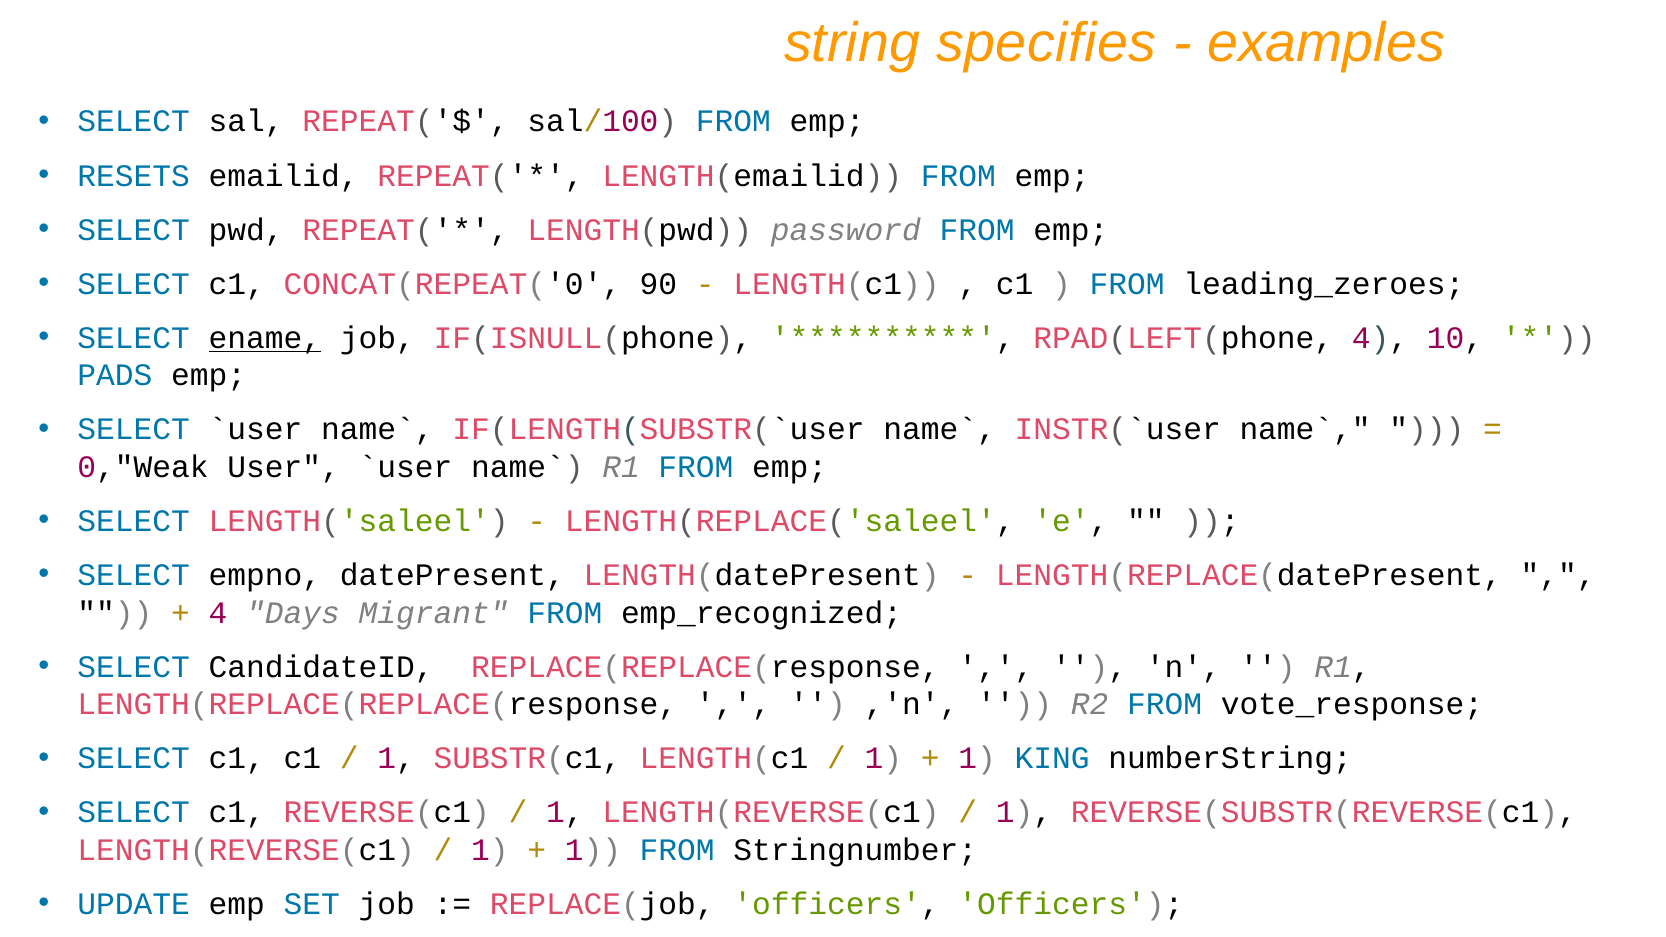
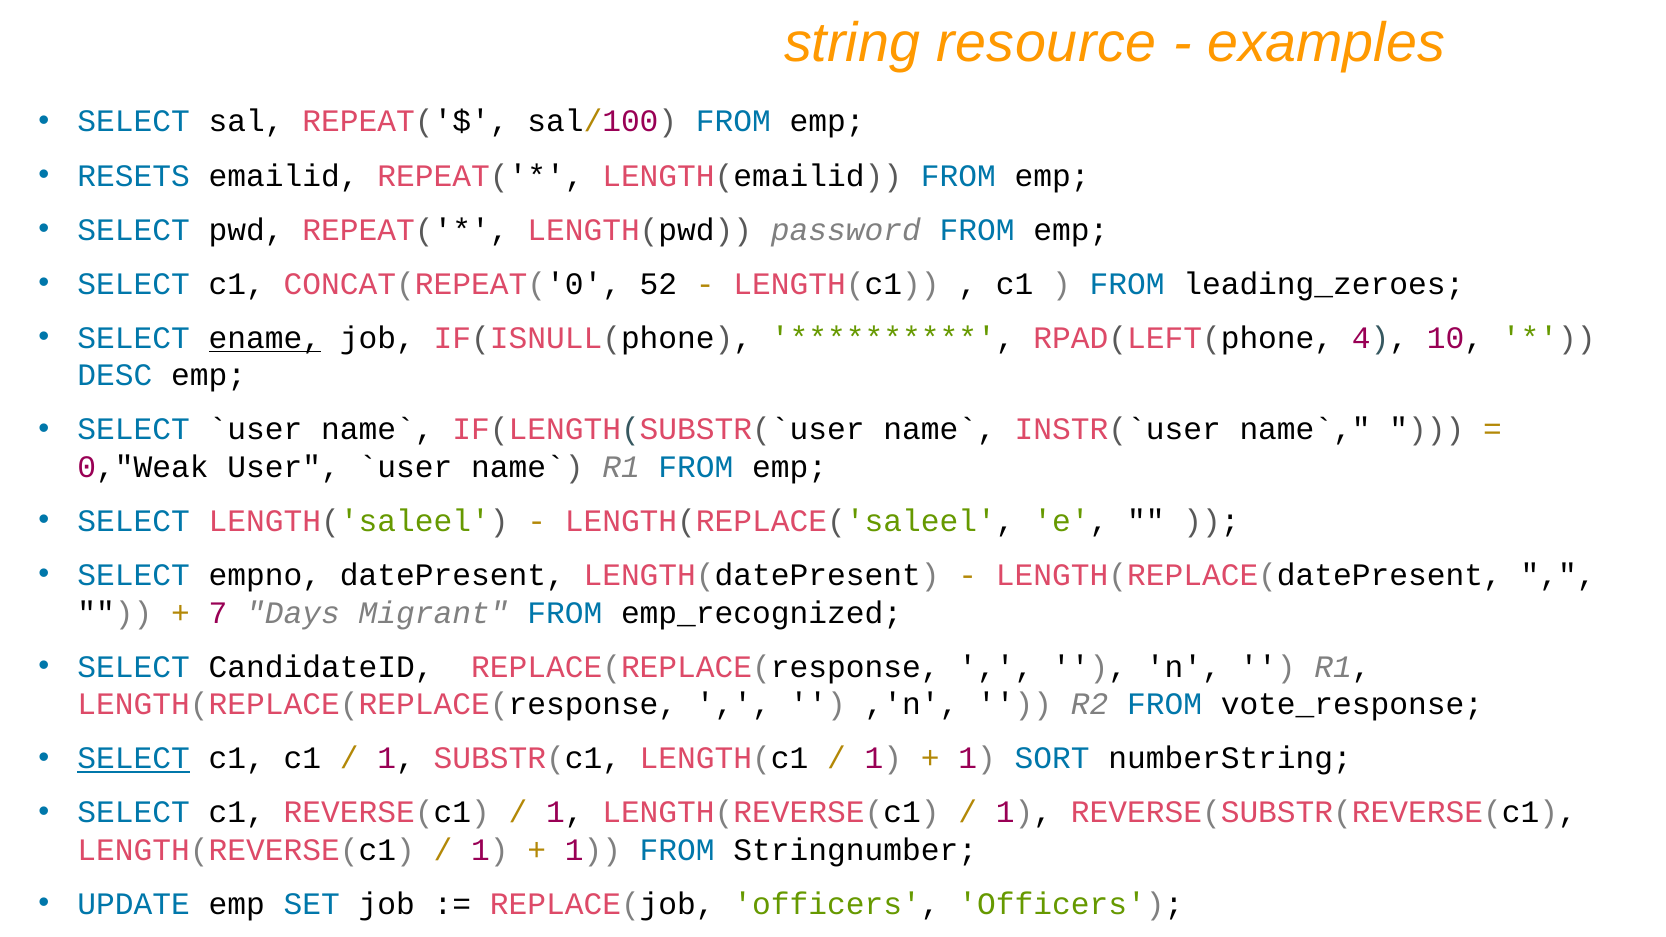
specifies: specifies -> resource (1046, 43)
90: 90 -> 52 (658, 284)
PADS: PADS -> DESC (115, 376)
4: 4 -> 7 (218, 613)
SELECT underline: none -> present (134, 759)
KING: KING -> SORT (1052, 759)
